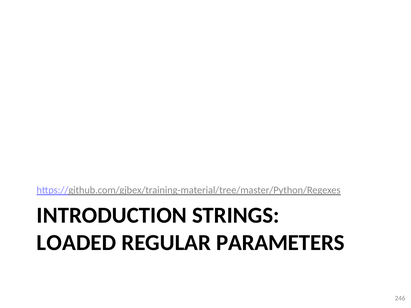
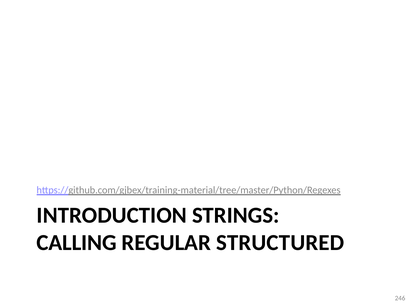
LOADED: LOADED -> CALLING (77, 243)
PARAMETERS: PARAMETERS -> STRUCTURED (280, 243)
